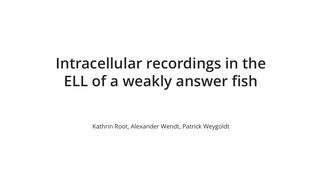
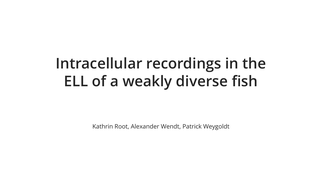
answer: answer -> diverse (202, 82)
